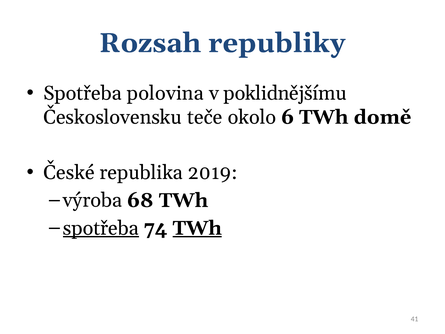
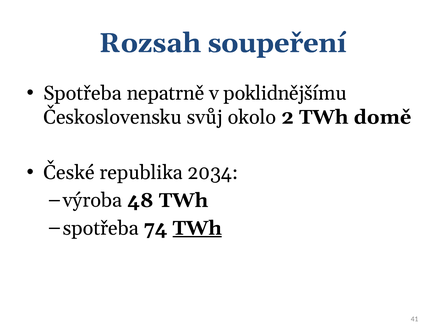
republiky: republiky -> soupeření (277, 43)
polovina: polovina -> nepatrně (166, 93)
teče: teče -> svůj (205, 117)
6: 6 -> 2 (287, 117)
2019: 2019 -> 2034 (213, 173)
68: 68 -> 48 (140, 200)
spotřeba underline: present -> none (101, 228)
